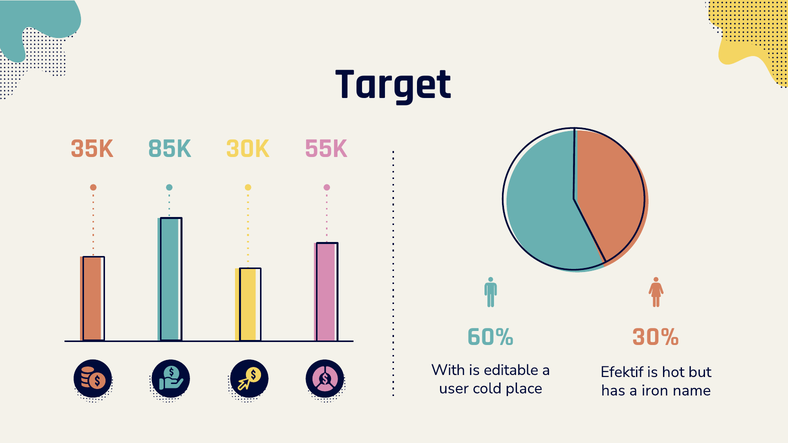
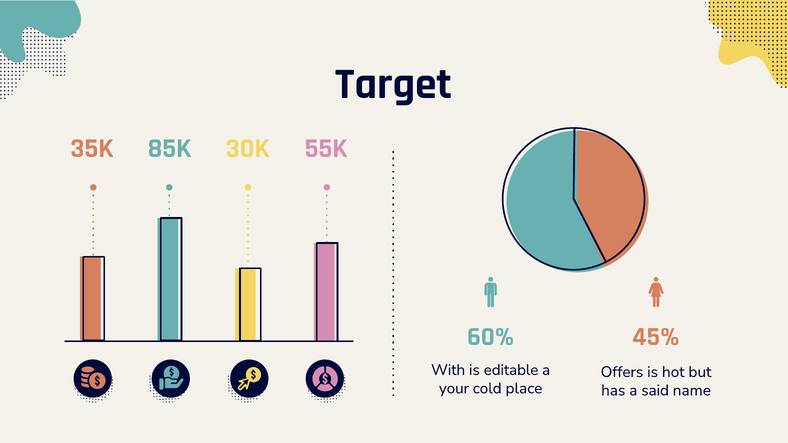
30%: 30% -> 45% (656, 337)
Efektif: Efektif -> Offers (622, 372)
user: user -> your (454, 389)
iron: iron -> said (655, 391)
